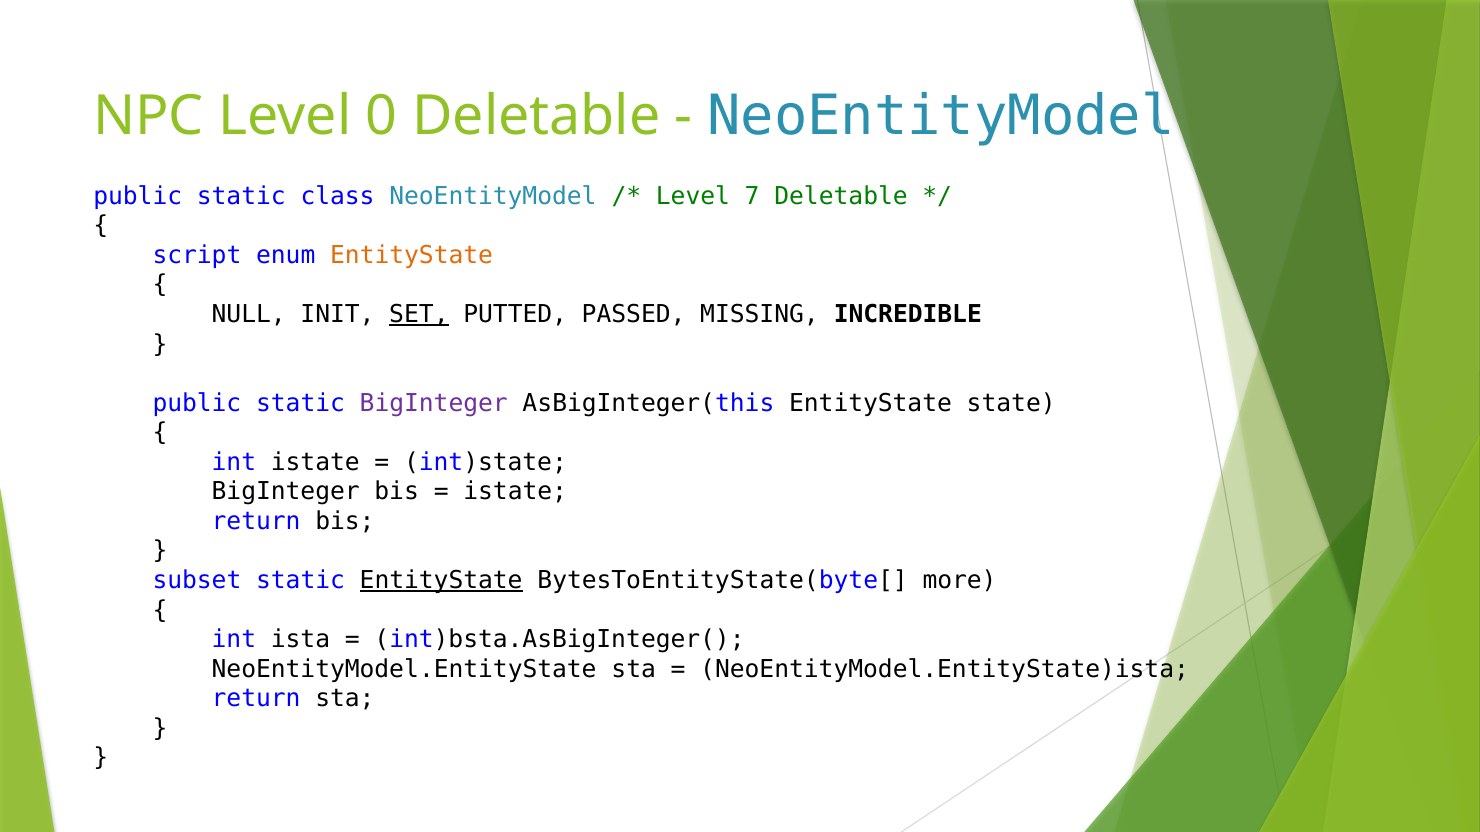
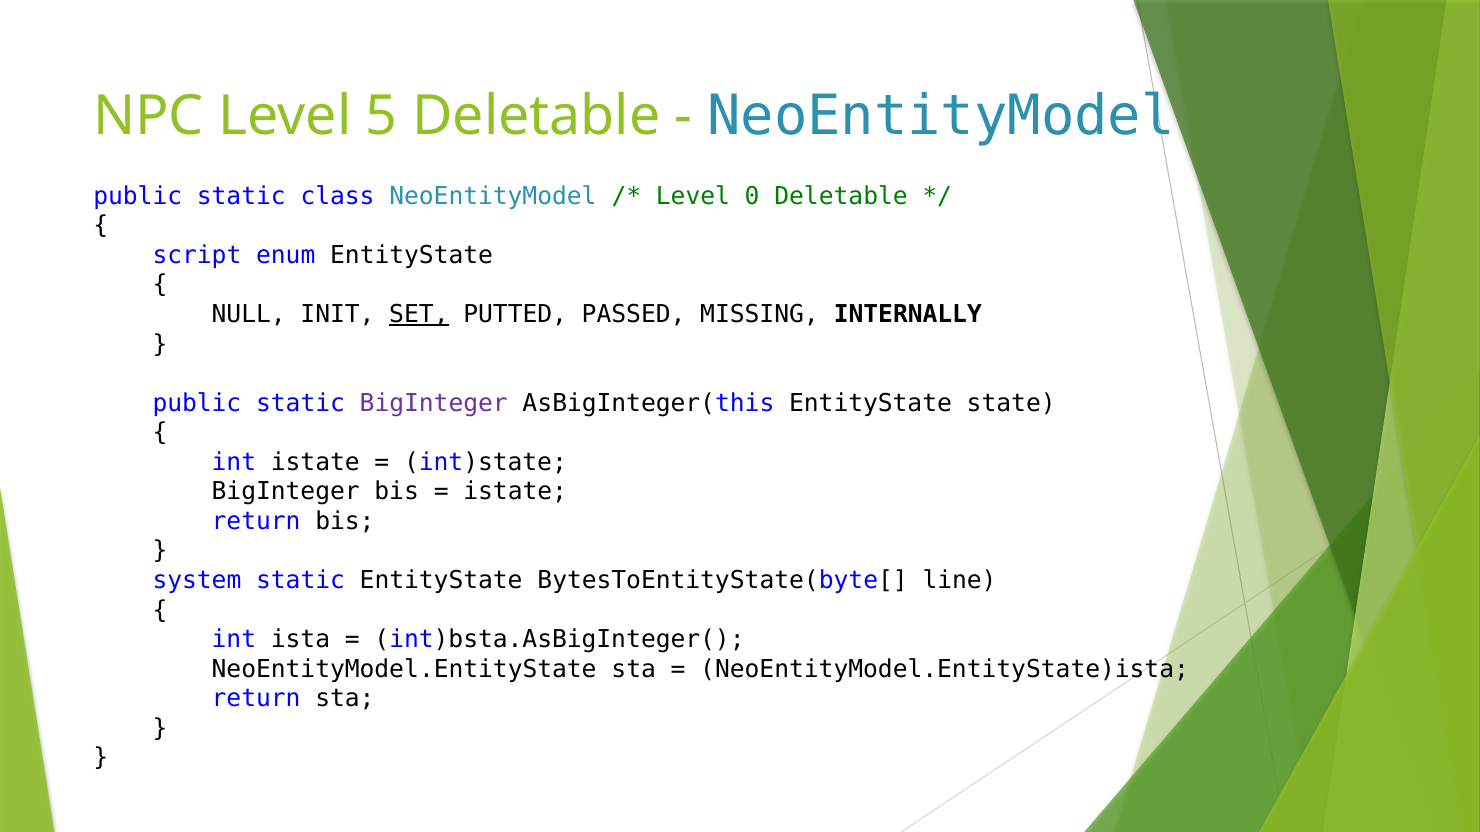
0: 0 -> 5 (382, 117)
7: 7 -> 0 (752, 196)
EntityState colour: orange -> black (412, 255)
INCREDIBLE: INCREDIBLE -> INTERNALLY (908, 315)
subset: subset -> system (197, 581)
EntityState underline: present -> none (441, 581)
more: more -> line (960, 581)
